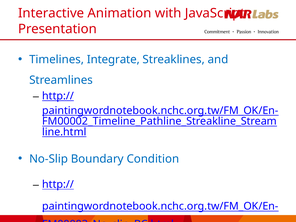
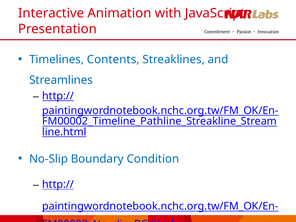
Integrate: Integrate -> Contents (113, 59)
